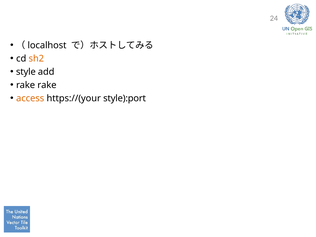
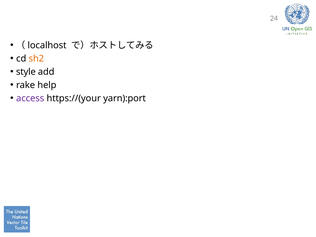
rake rake: rake -> help (47, 85)
access colour: orange -> purple (30, 98)
style):port: style):port -> yarn):port (125, 98)
